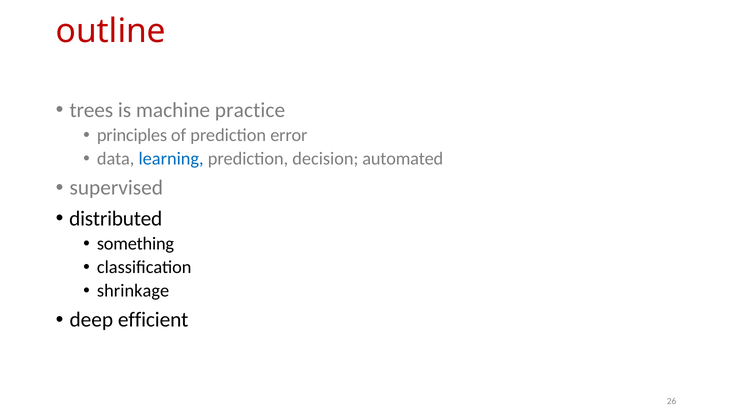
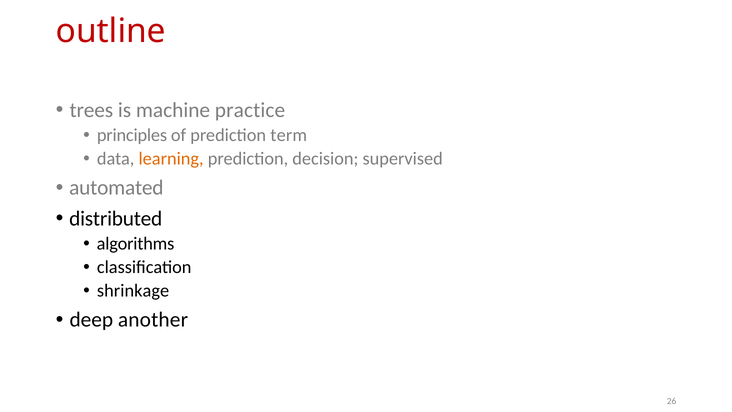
error: error -> term (289, 135)
learning colour: blue -> orange (171, 159)
automated: automated -> supervised (403, 159)
supervised: supervised -> automated (116, 188)
something: something -> algorithms (135, 244)
efficient: efficient -> another (153, 320)
